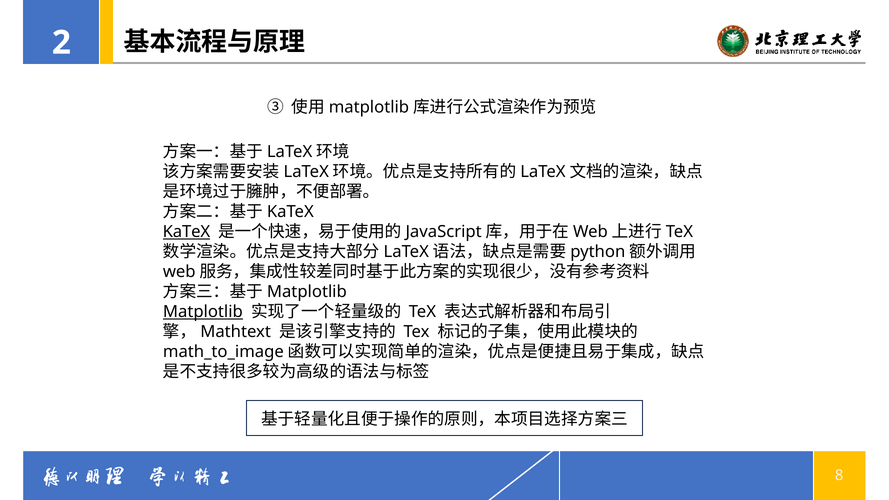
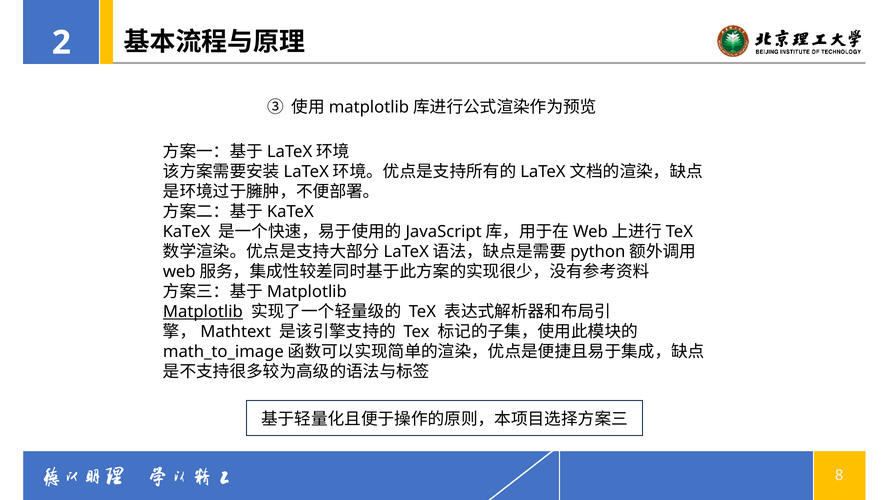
KaTeX underline: present -> none (186, 232)
